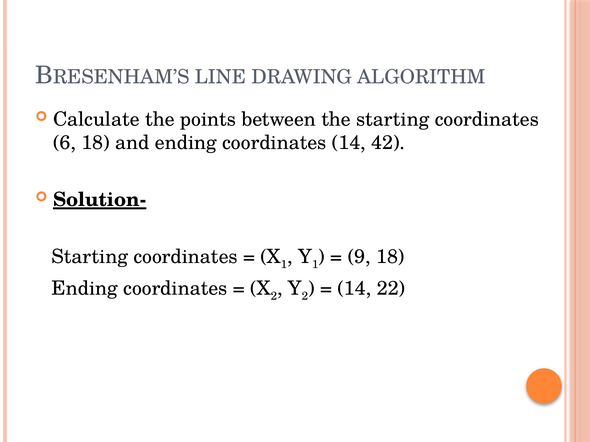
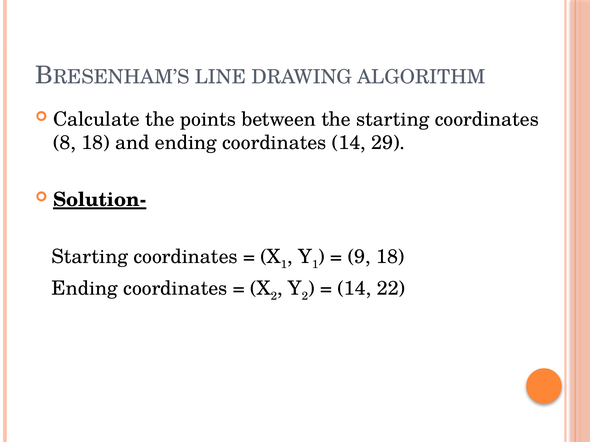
6: 6 -> 8 (64, 143)
42: 42 -> 29 (388, 143)
